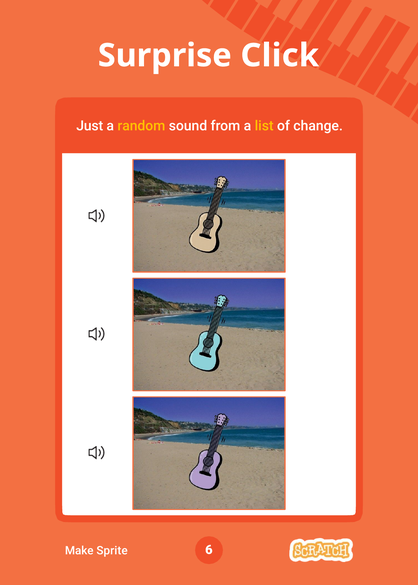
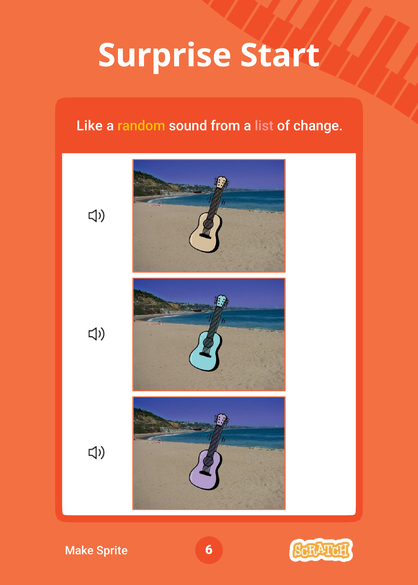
Click: Click -> Start (280, 56)
Just: Just -> Like (90, 126)
list colour: yellow -> pink (264, 126)
